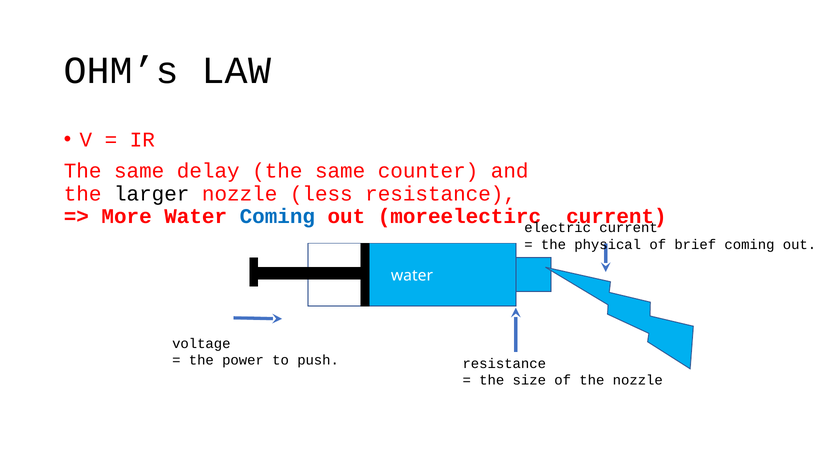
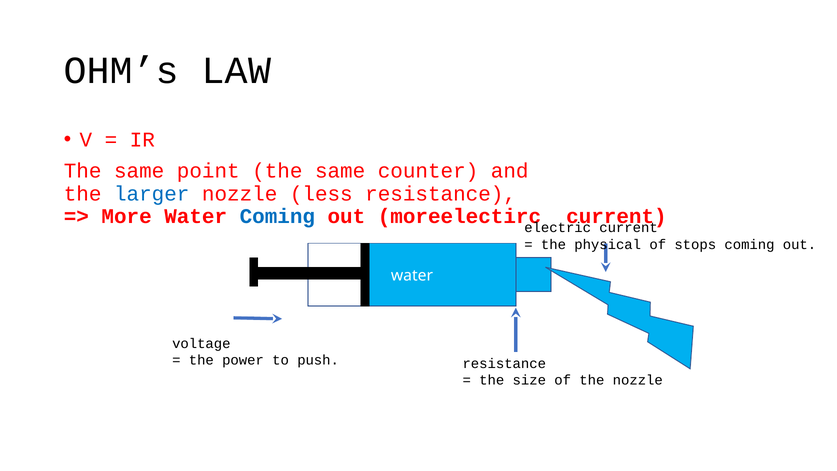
delay: delay -> point (208, 171)
larger colour: black -> blue (152, 194)
brief: brief -> stops (695, 244)
